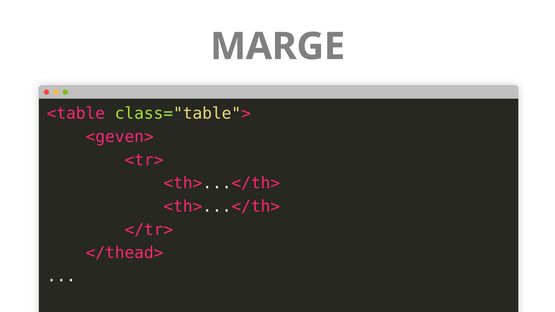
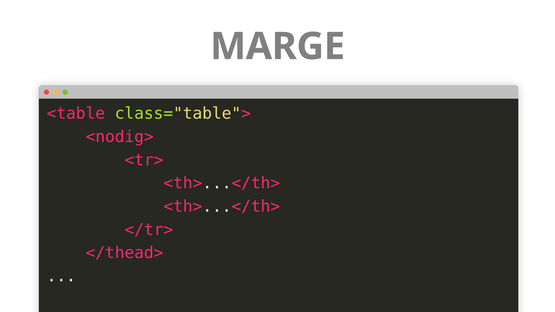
<geven>: <geven> -> <nodig> (120, 137)
